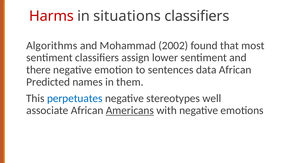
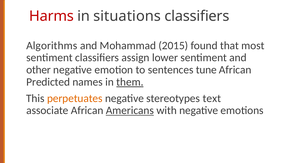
2002: 2002 -> 2015 (173, 46)
there: there -> other (39, 70)
data: data -> tune (206, 70)
them underline: none -> present (130, 82)
perpetuates colour: blue -> orange (75, 98)
well: well -> text (212, 98)
